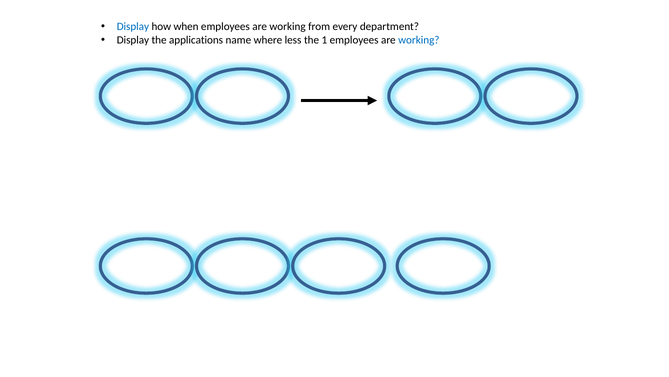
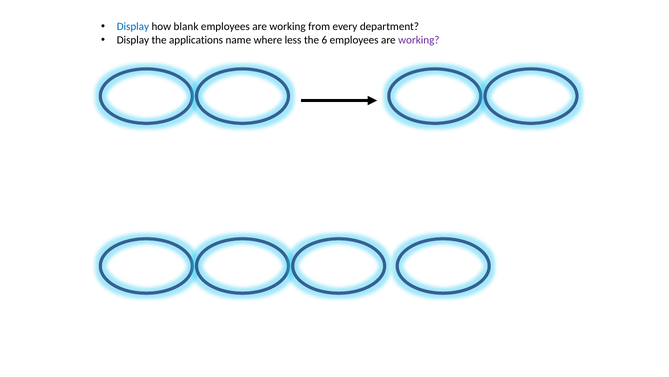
when: when -> blank (186, 27)
1: 1 -> 6 (324, 40)
working colour: blue -> purple (419, 40)
